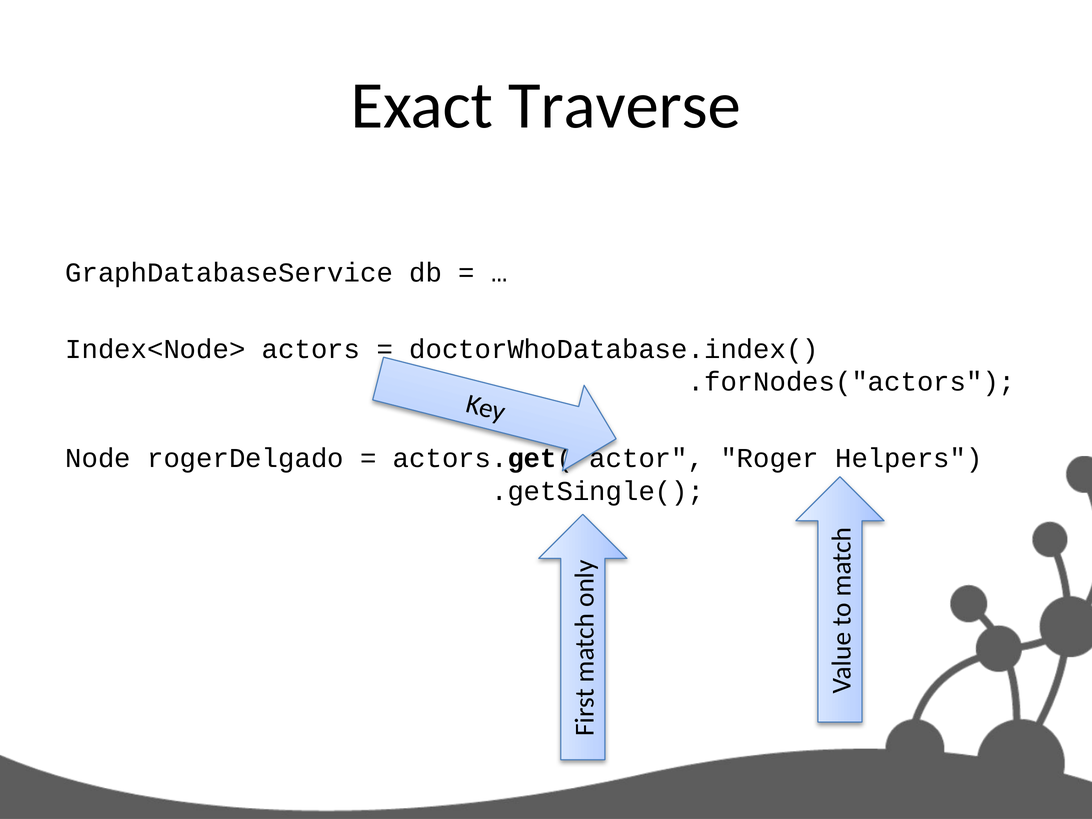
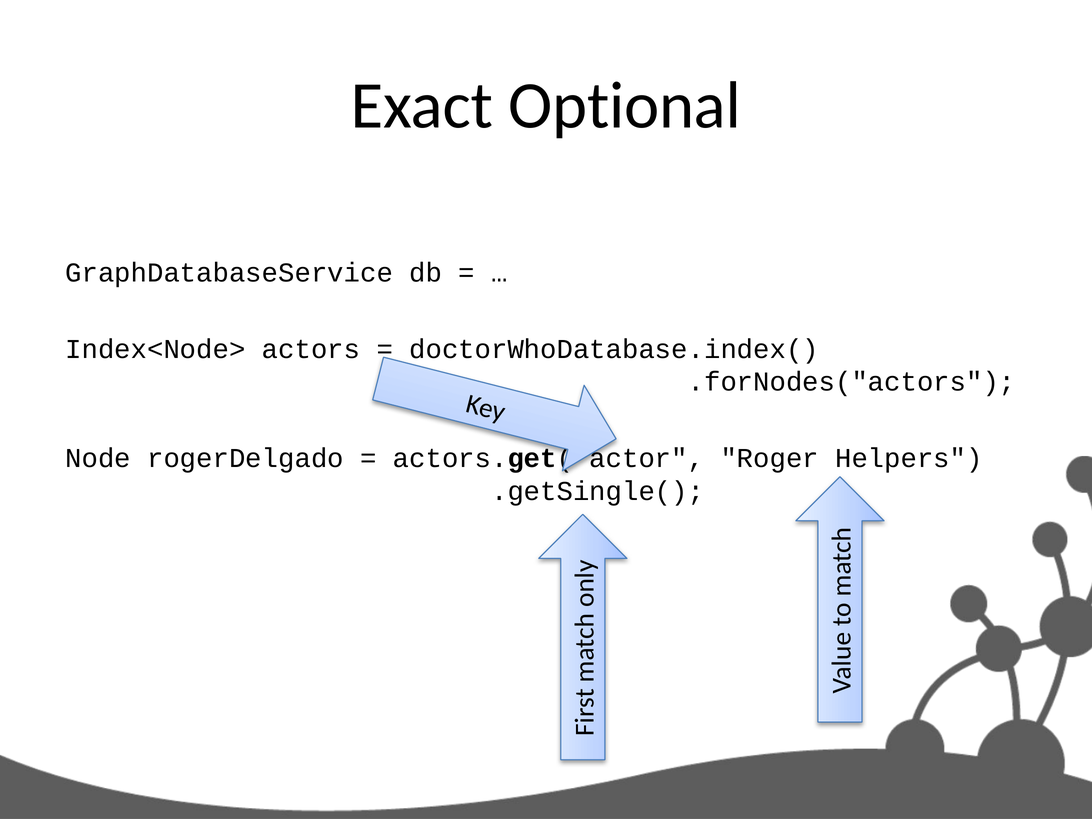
Traverse: Traverse -> Optional (625, 106)
